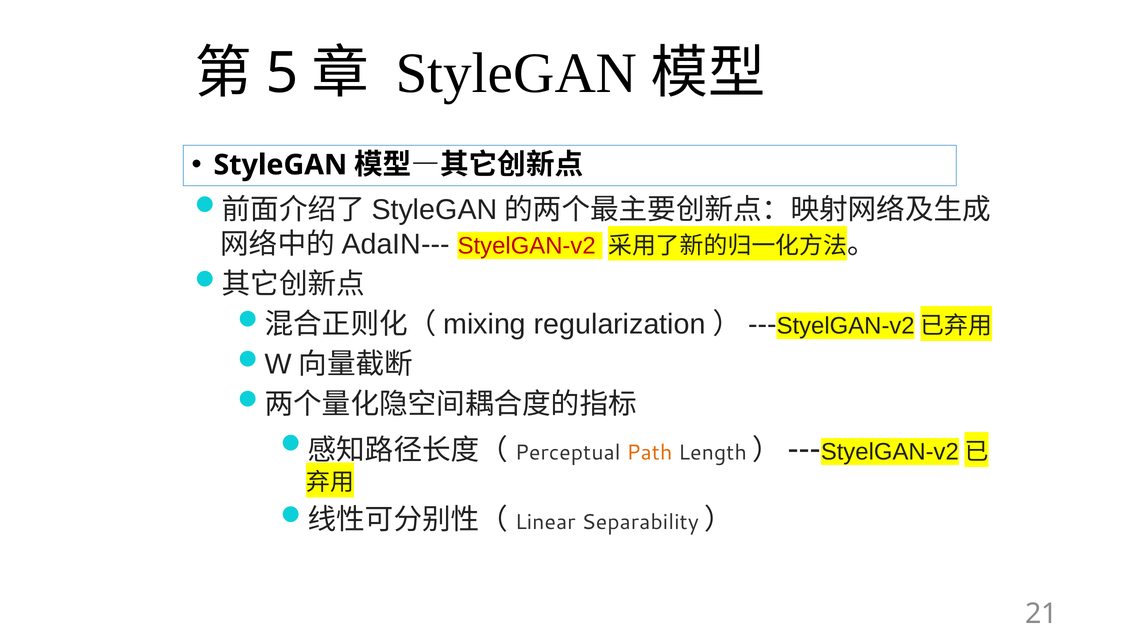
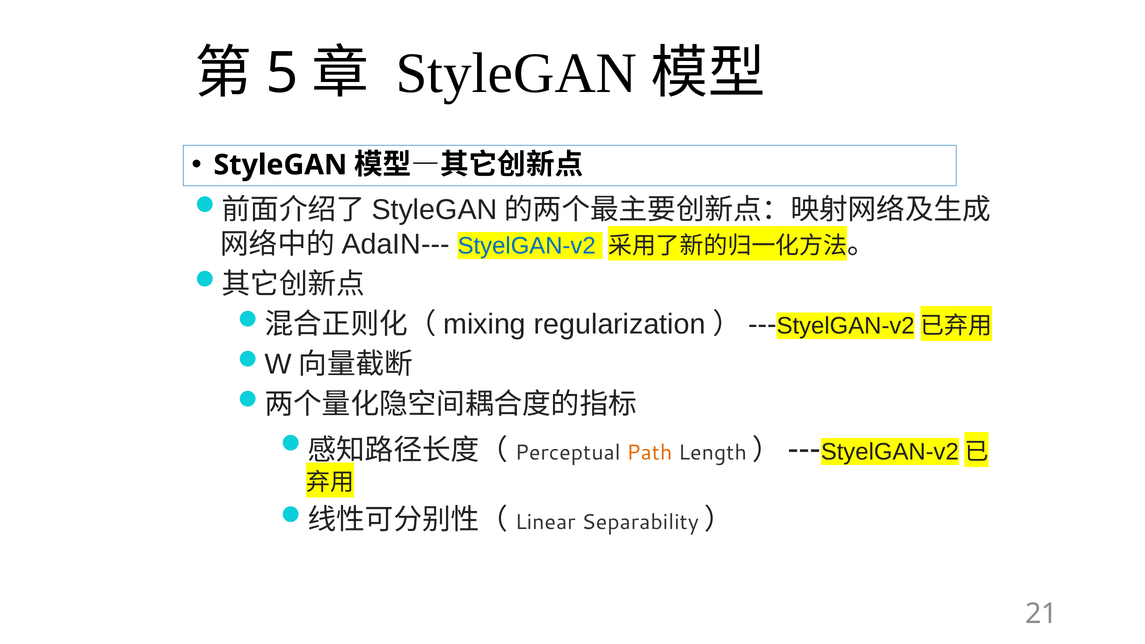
StyelGAN-v2 colour: red -> blue (527, 246)
